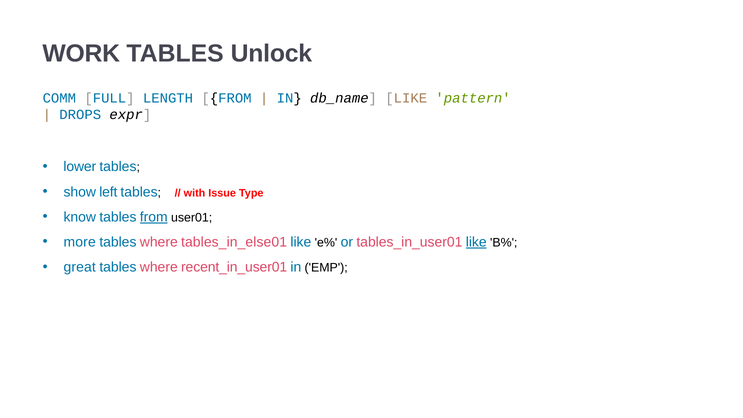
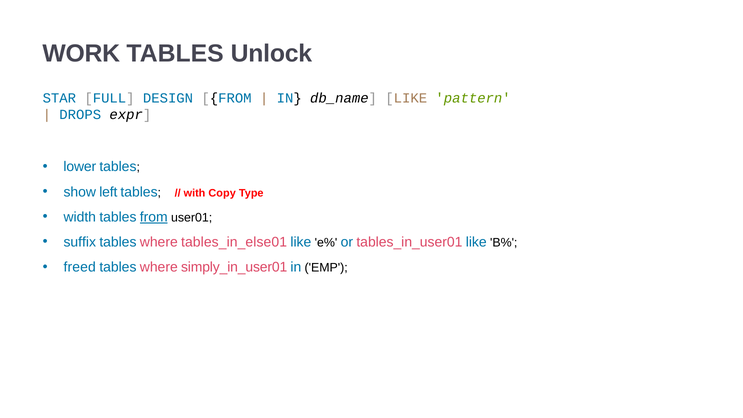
COMM: COMM -> STAR (59, 98)
LENGTH: LENGTH -> DESIGN (168, 98)
Issue: Issue -> Copy (222, 193)
know: know -> width (80, 217)
more: more -> suffix (80, 242)
like underline: present -> none (476, 242)
great: great -> freed (80, 267)
recent_in_user01: recent_in_user01 -> simply_in_user01 (234, 267)
